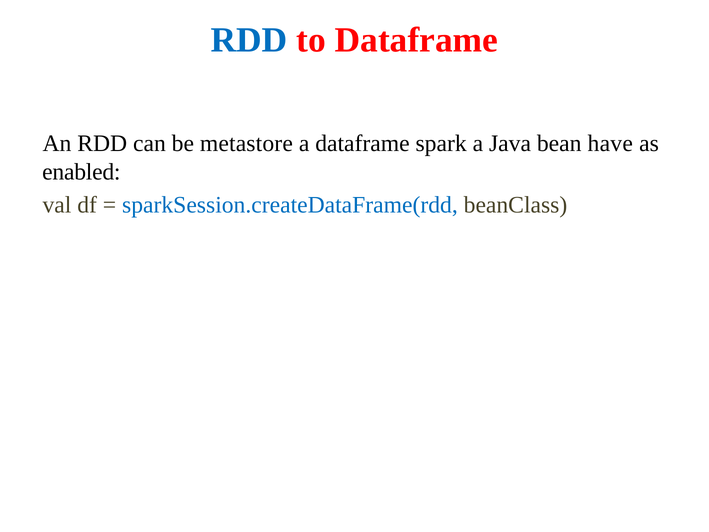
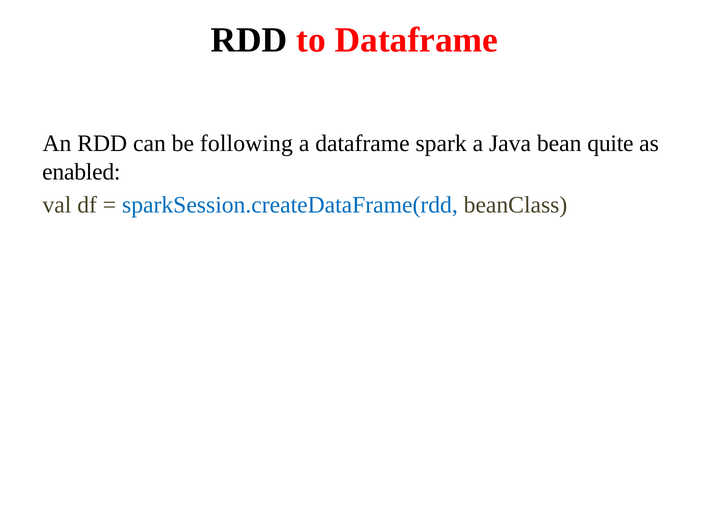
RDD colour: blue -> black (249, 40)
metastore: metastore -> following (246, 143)
have: have -> quite (610, 143)
